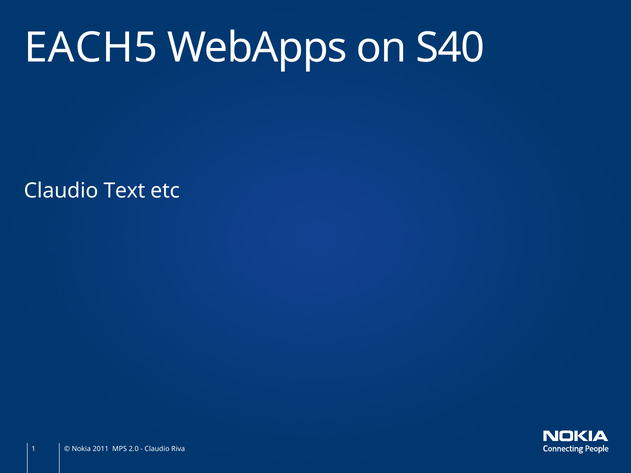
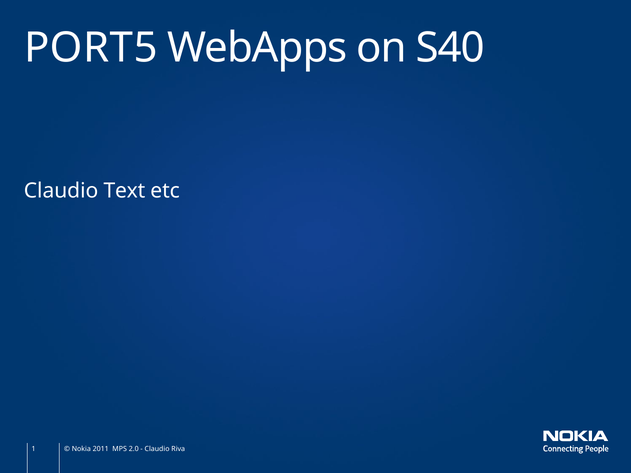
EACH5: EACH5 -> PORT5 (91, 48)
